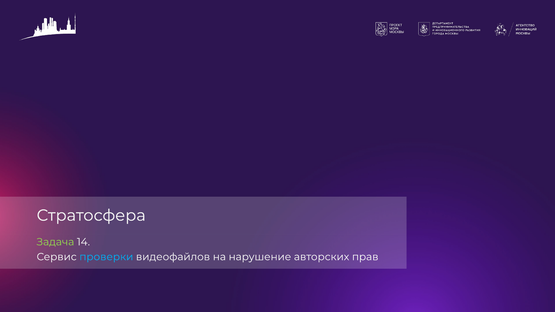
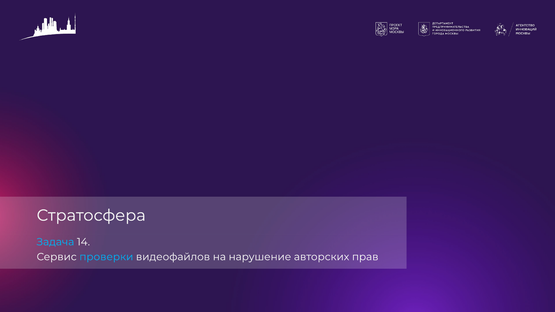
Задача colour: light green -> light blue (55, 242)
